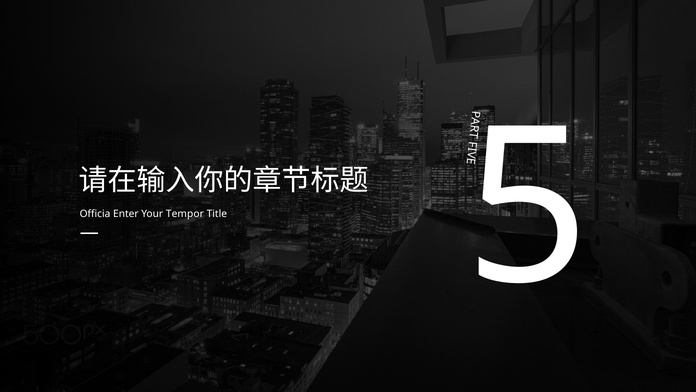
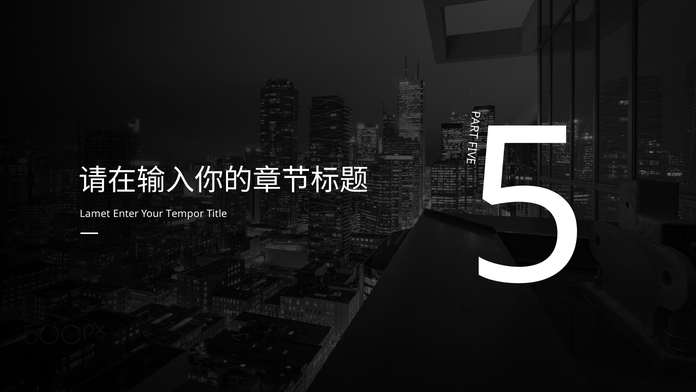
Officia: Officia -> Lamet (95, 214)
